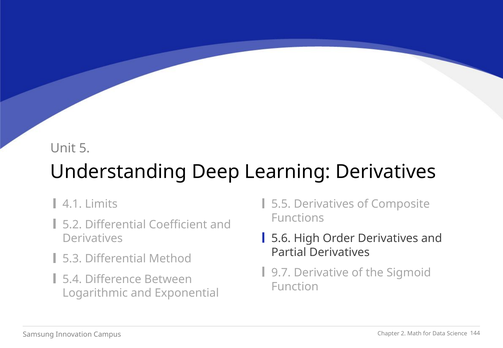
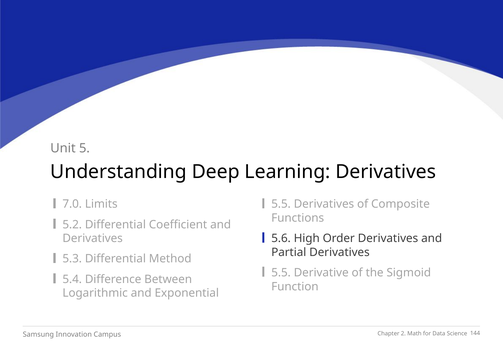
4.1: 4.1 -> 7.0 (72, 204)
9.7: 9.7 -> 5.5 (281, 273)
